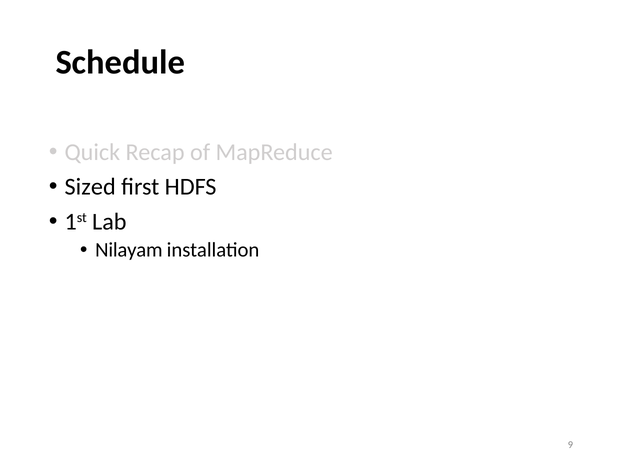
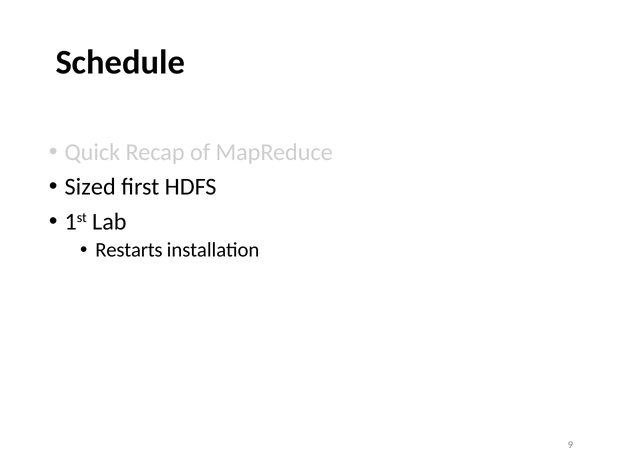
Nilayam: Nilayam -> Restarts (129, 250)
